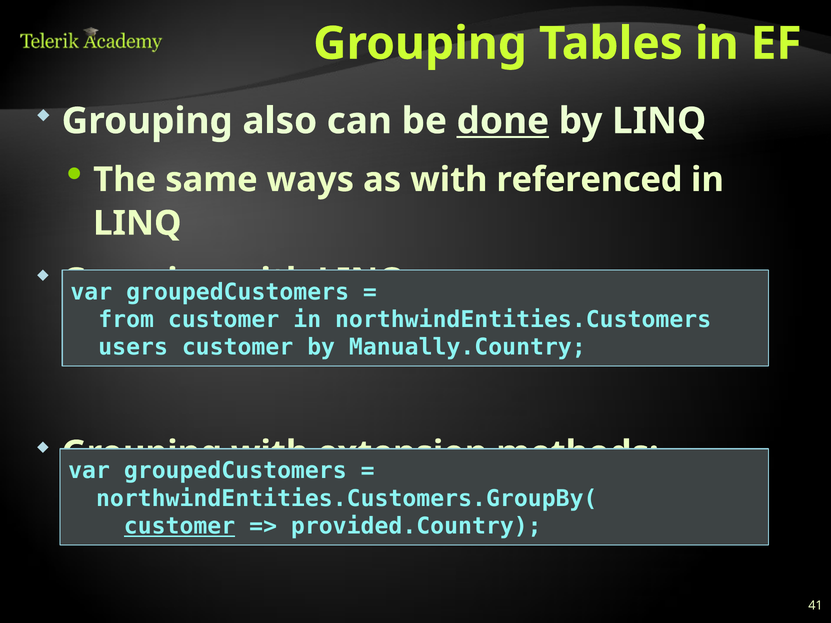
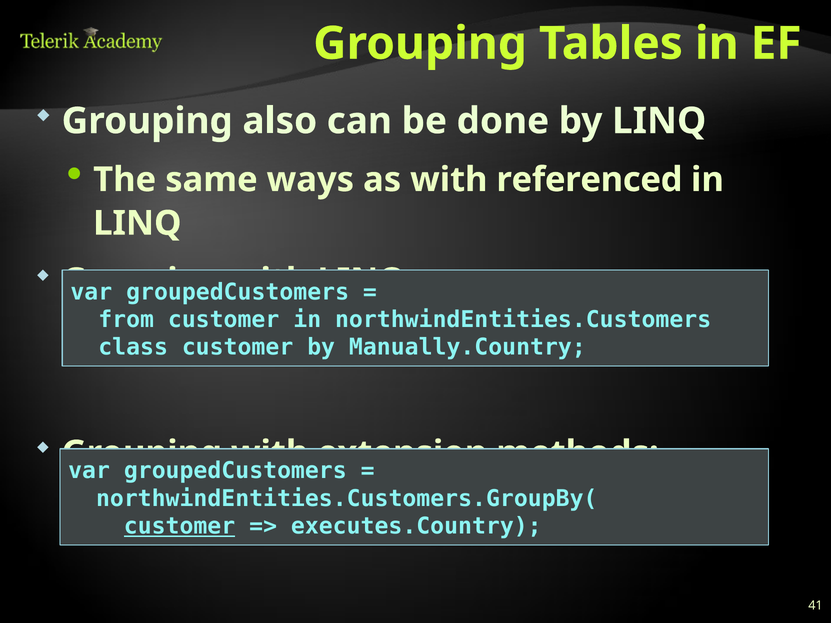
done underline: present -> none (503, 121)
users: users -> class (133, 348)
provided.Country: provided.Country -> executes.Country (416, 526)
